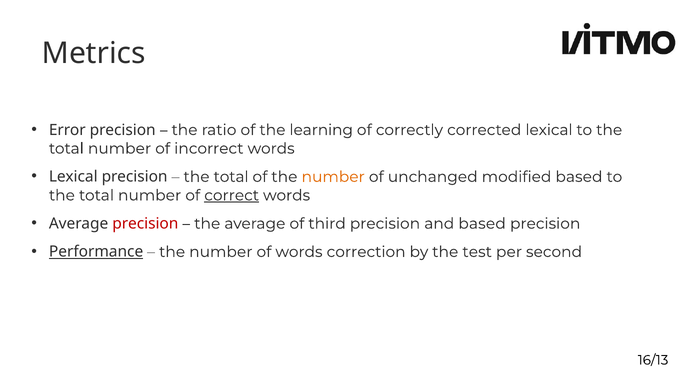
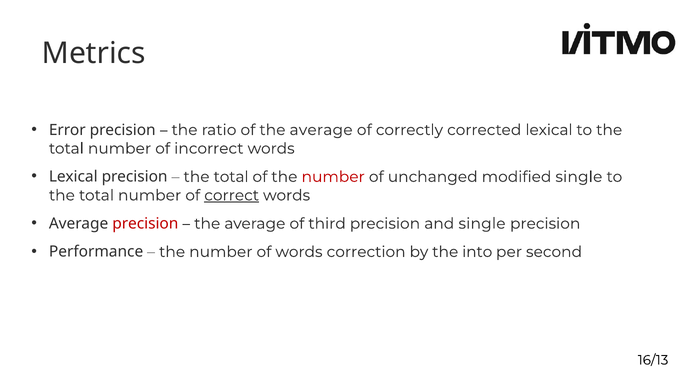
of the learning: learning -> average (321, 130)
number colour: orange -> red (333, 177)
modified based: based -> single (579, 177)
and based: based -> single (482, 224)
Performance underline: present -> none (96, 252)
test: test -> into (477, 252)
